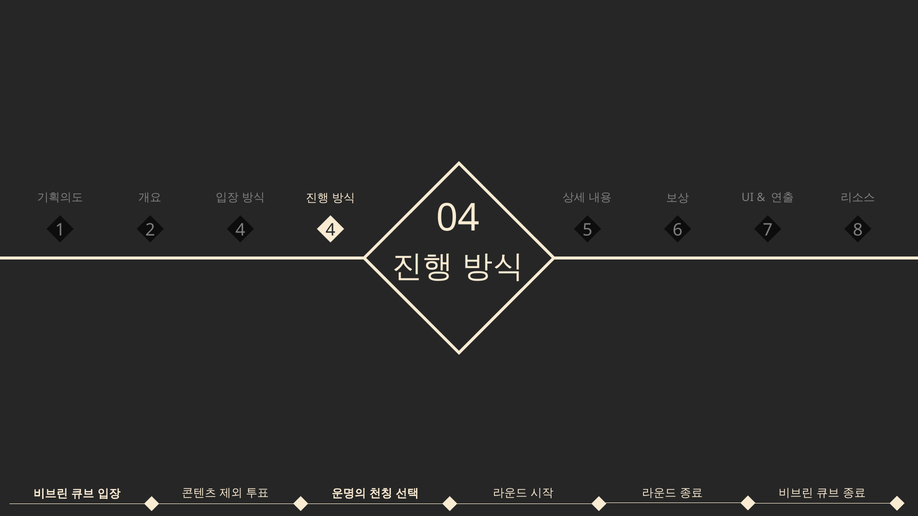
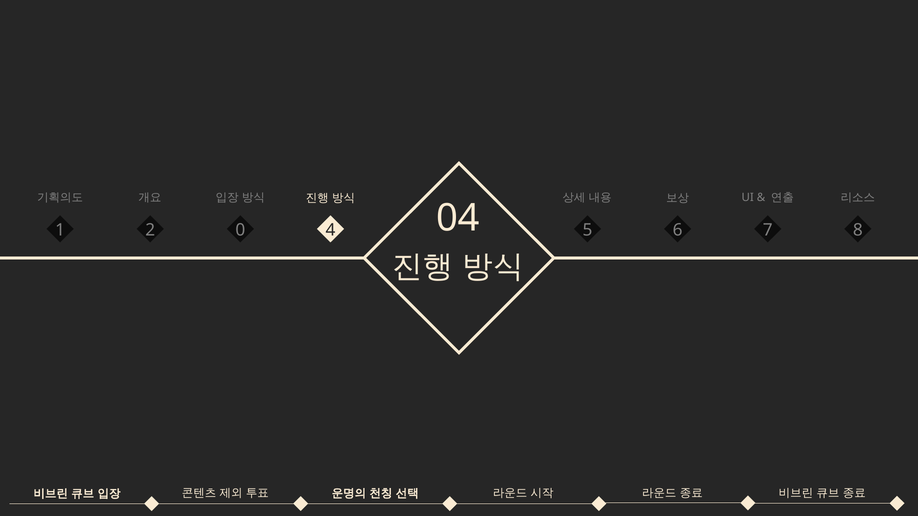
2 4: 4 -> 0 (240, 230)
